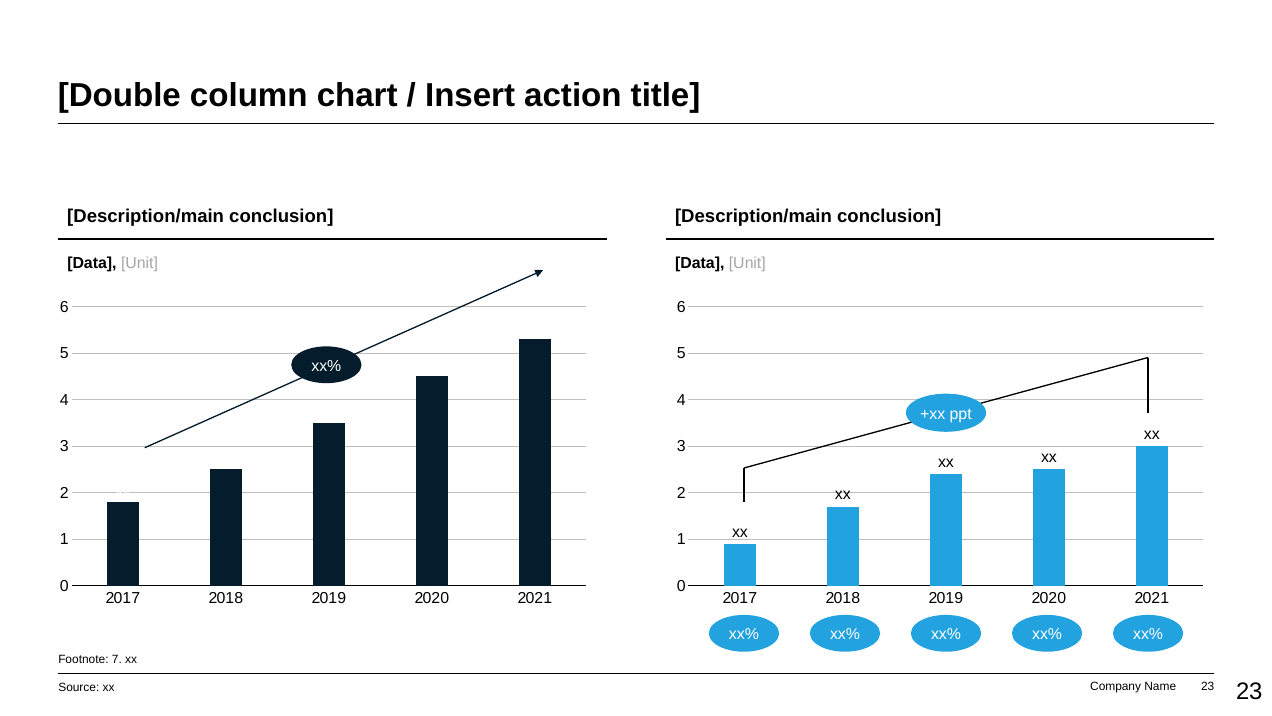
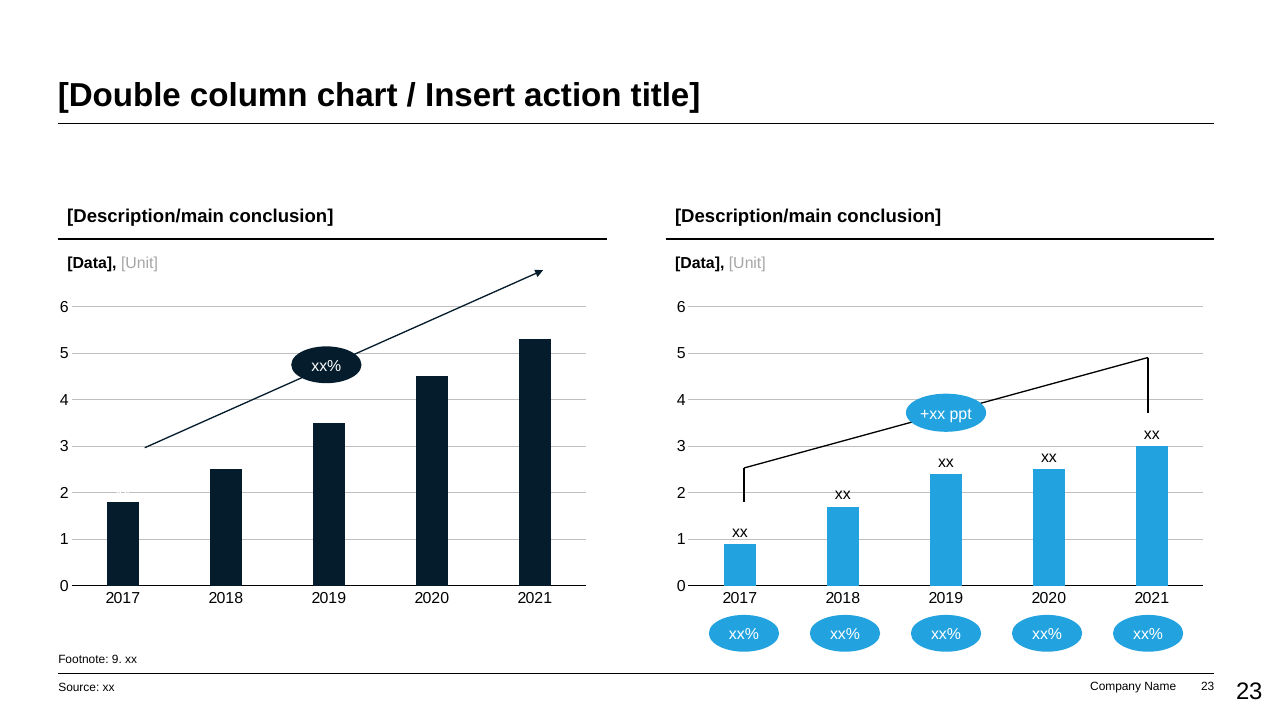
7: 7 -> 9 (117, 659)
